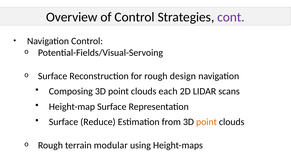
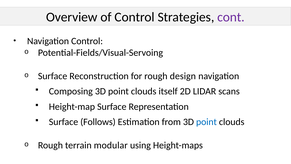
each: each -> itself (168, 91)
Reduce: Reduce -> Follows (98, 122)
point colour: orange -> blue (206, 122)
